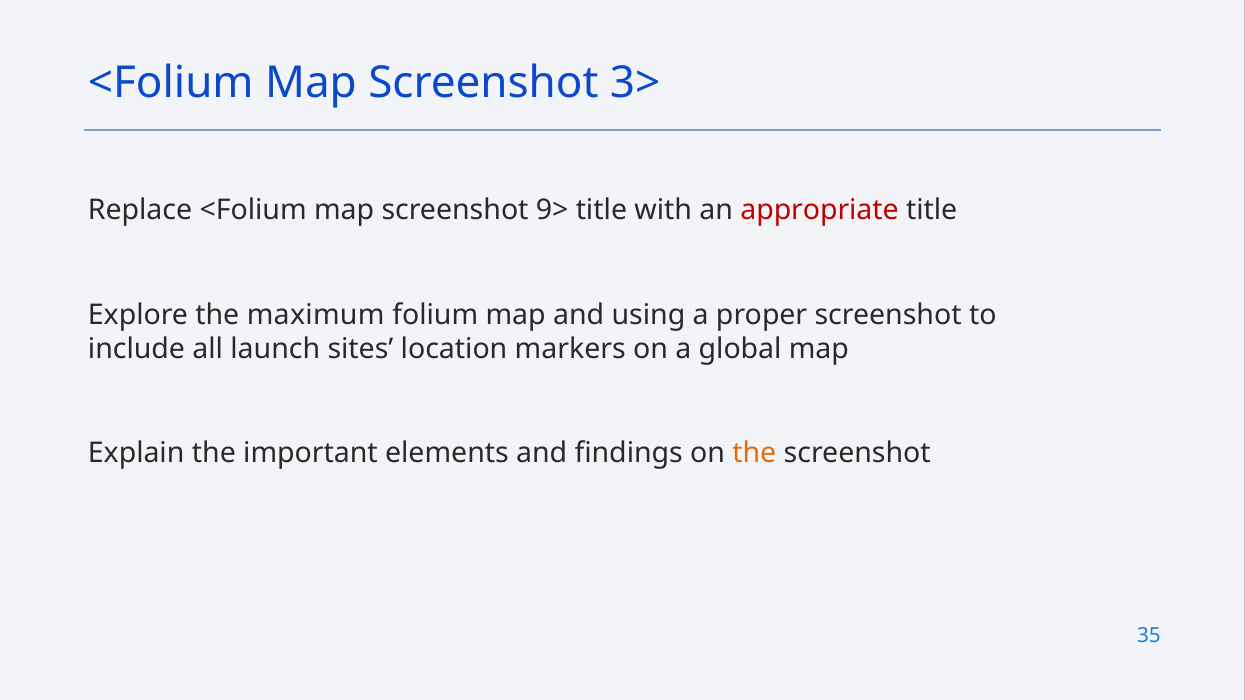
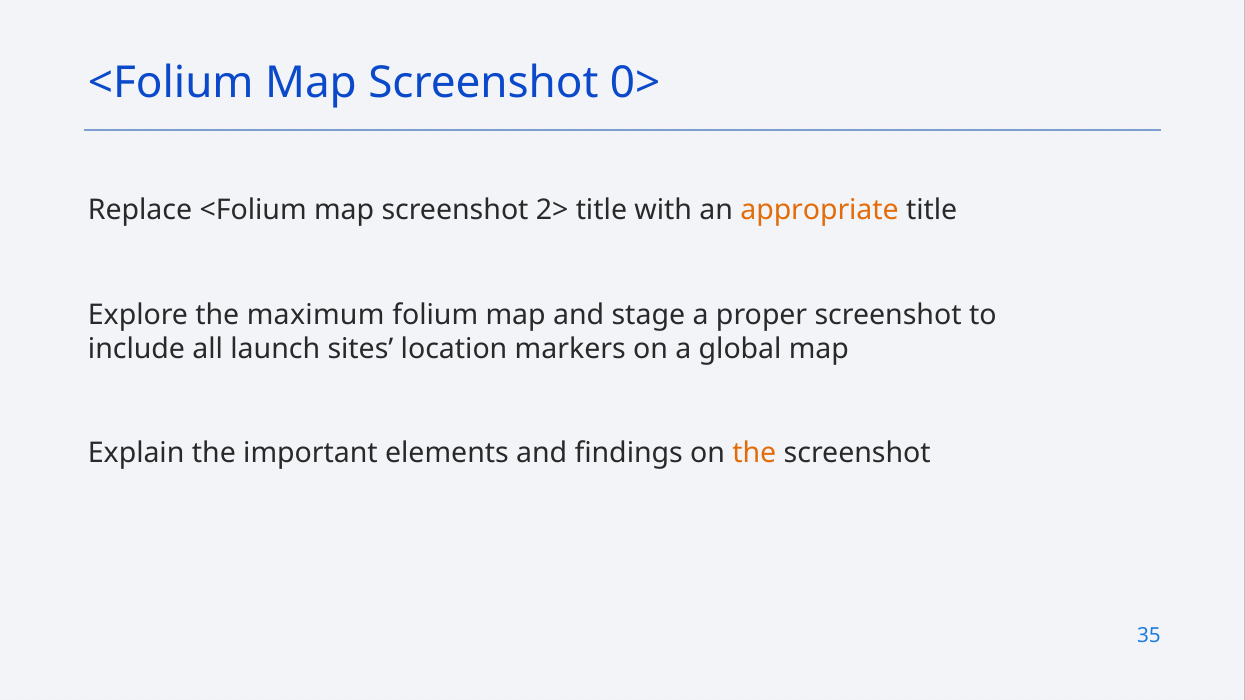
3>: 3> -> 0> (635, 83)
9>: 9> -> 2> (552, 210)
appropriate colour: red -> orange (820, 210)
using: using -> stage (648, 315)
